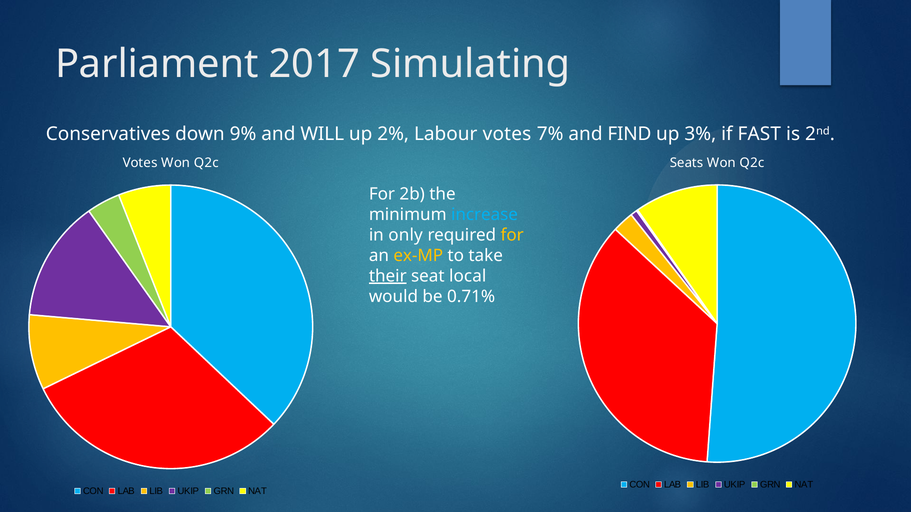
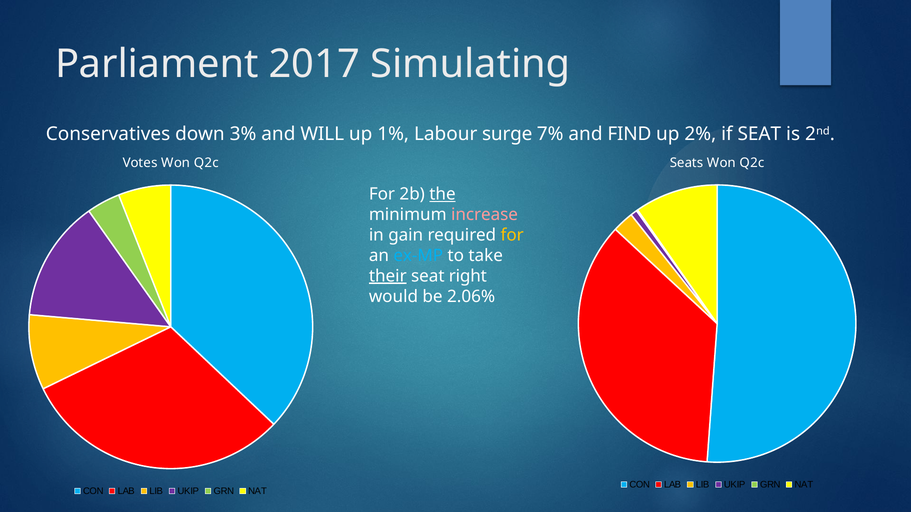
9%: 9% -> 3% (243, 134)
2%: 2% -> 1% (393, 134)
Labour votes: votes -> surge (507, 134)
3%: 3% -> 2% (700, 134)
if FAST: FAST -> SEAT (759, 134)
the underline: none -> present (442, 194)
increase colour: light blue -> pink (485, 215)
only: only -> gain (406, 235)
ex-MP colour: yellow -> light blue (418, 256)
local: local -> right (468, 276)
0.71%: 0.71% -> 2.06% (471, 297)
